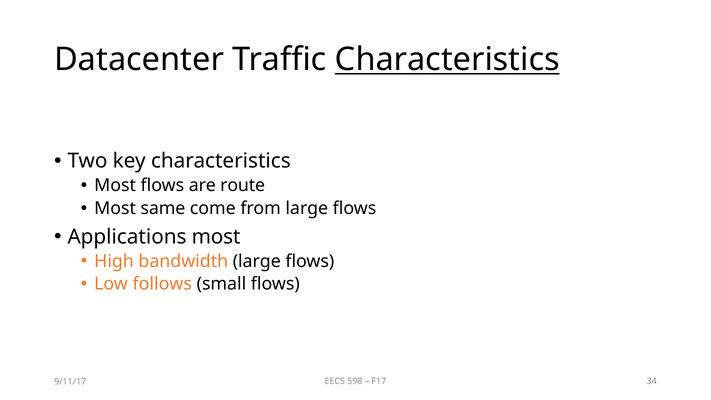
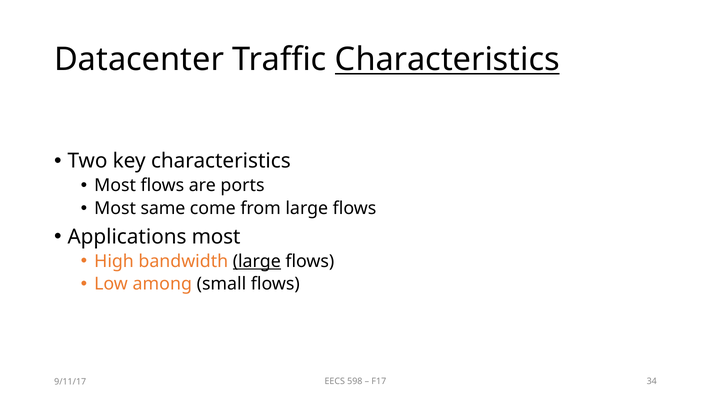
route: route -> ports (243, 186)
large underline: none -> present (257, 261)
follows: follows -> among (162, 284)
